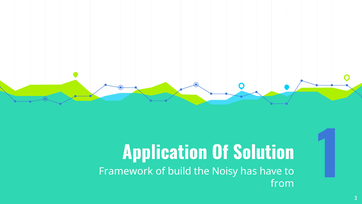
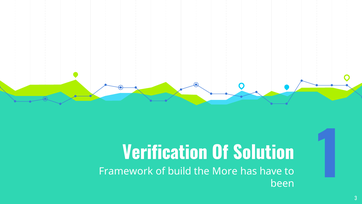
Application: Application -> Verification (165, 153)
Noisy: Noisy -> More (225, 171)
from: from -> been (282, 183)
